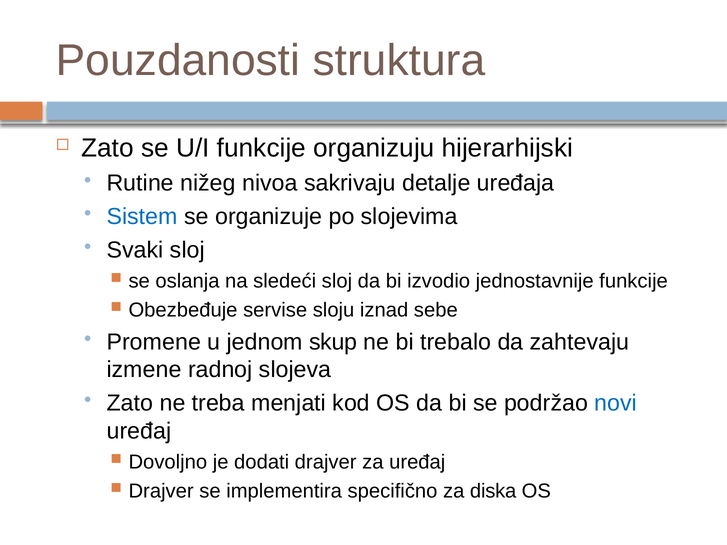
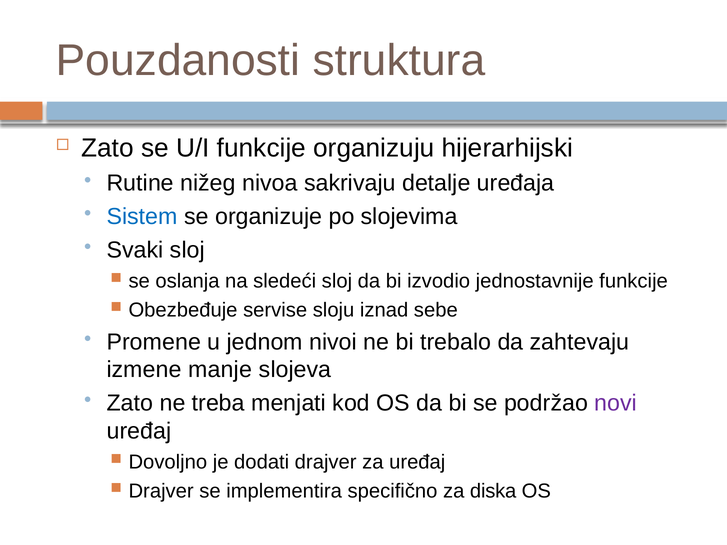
skup: skup -> nivoi (333, 342)
radnoj: radnoj -> manje (220, 370)
novi colour: blue -> purple (616, 403)
